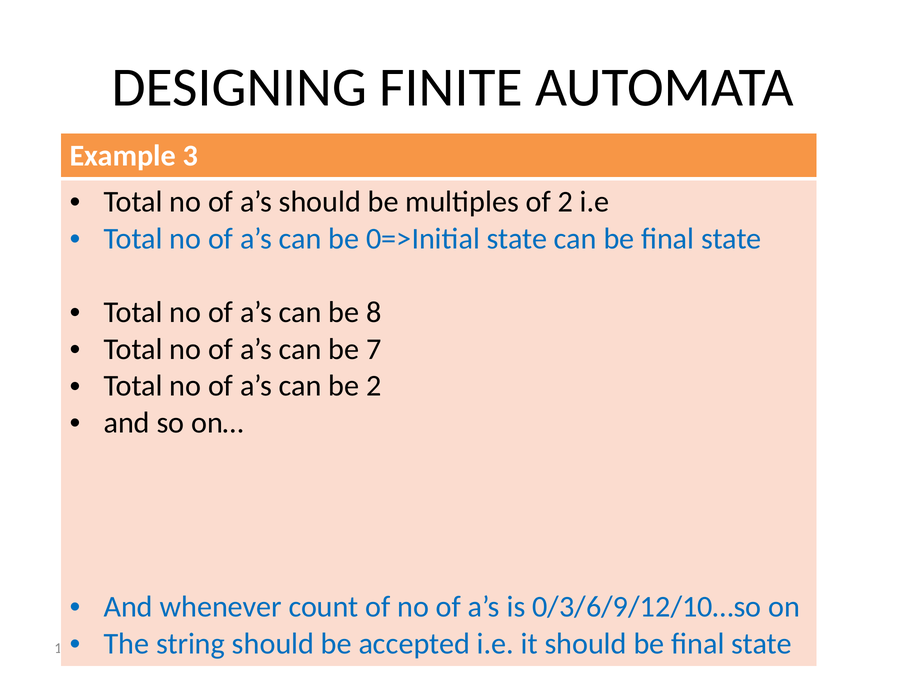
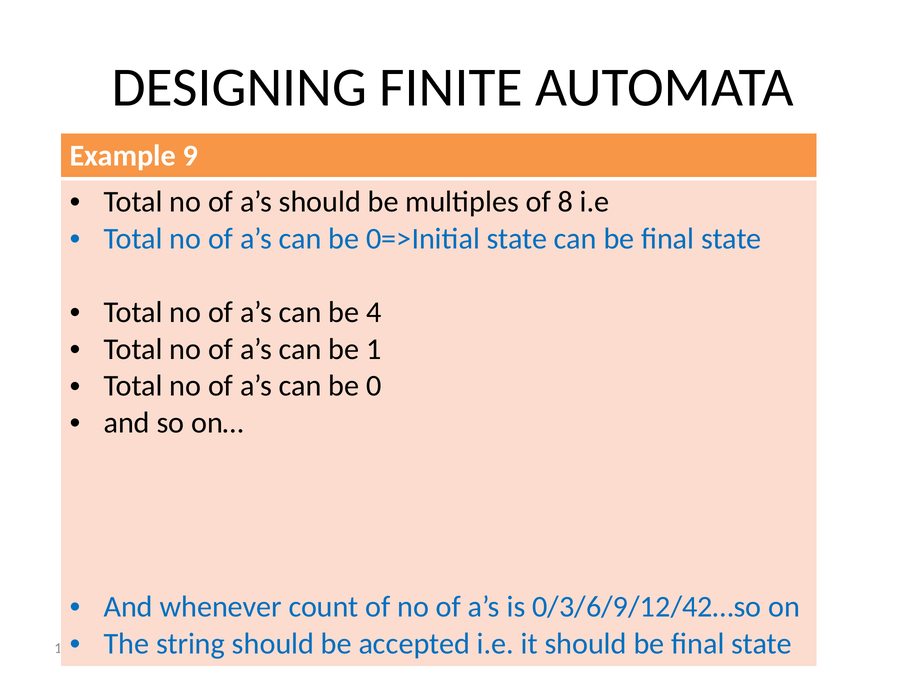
3: 3 -> 9 (190, 156)
of 2: 2 -> 8 (565, 202)
8: 8 -> 4 (374, 313)
7: 7 -> 1 (374, 349)
be 2: 2 -> 0 (374, 386)
0/3/6/9/12/10…so: 0/3/6/9/12/10…so -> 0/3/6/9/12/42…so (647, 607)
